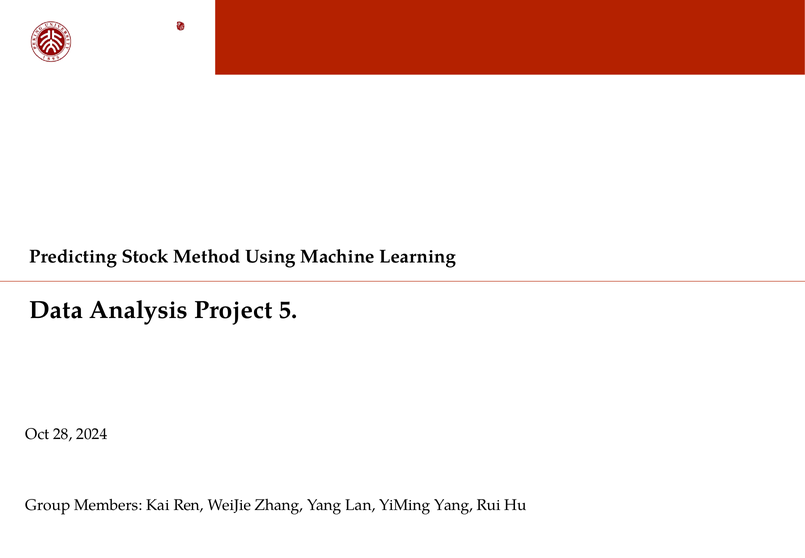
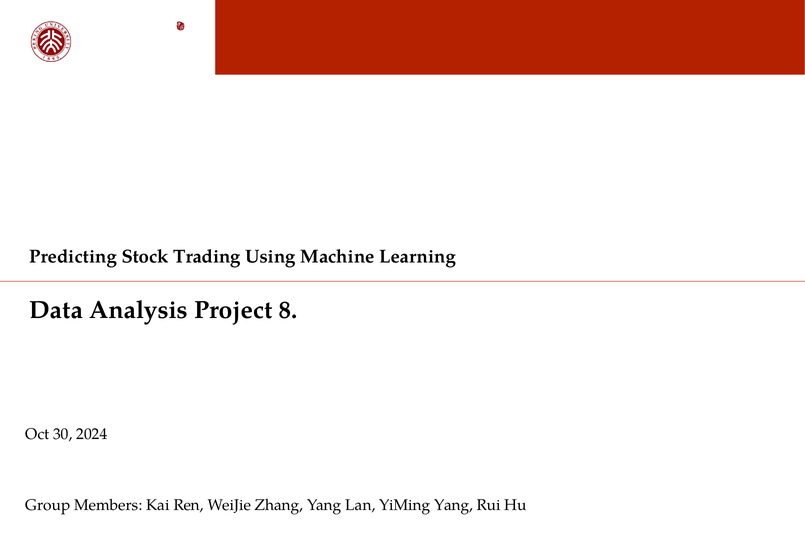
Method: Method -> Trading (207, 256)
5: 5 -> 8 (288, 310)
28: 28 -> 30 (63, 434)
